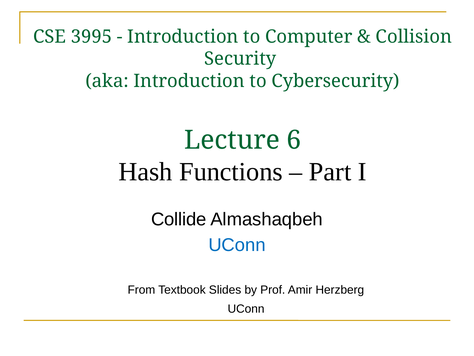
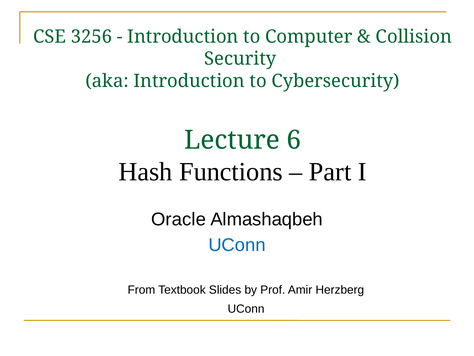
3995: 3995 -> 3256 (91, 37)
Collide: Collide -> Oracle (179, 219)
